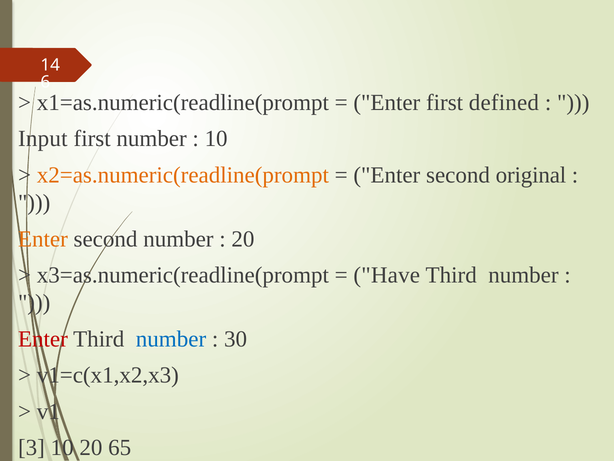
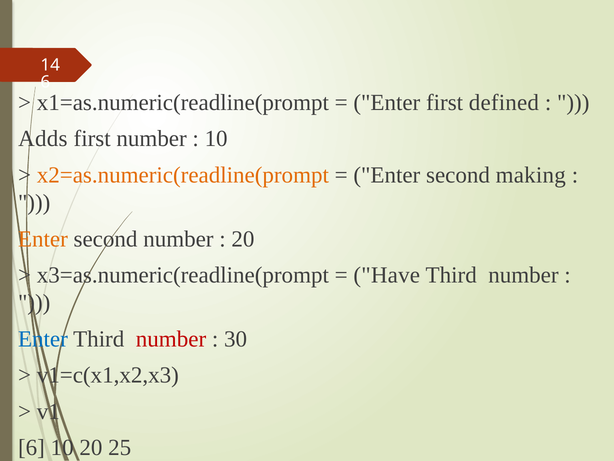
Input: Input -> Adds (43, 139)
original: original -> making (531, 175)
Enter colour: red -> blue (43, 339)
number colour: blue -> red (171, 339)
3: 3 -> 6 (31, 447)
65: 65 -> 25 (120, 447)
